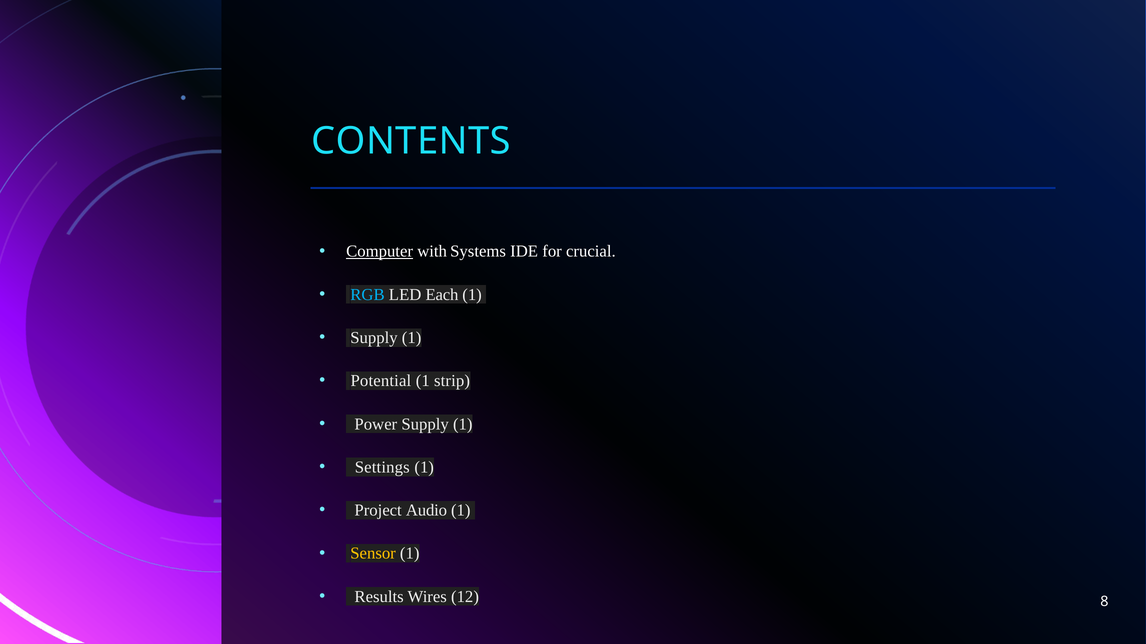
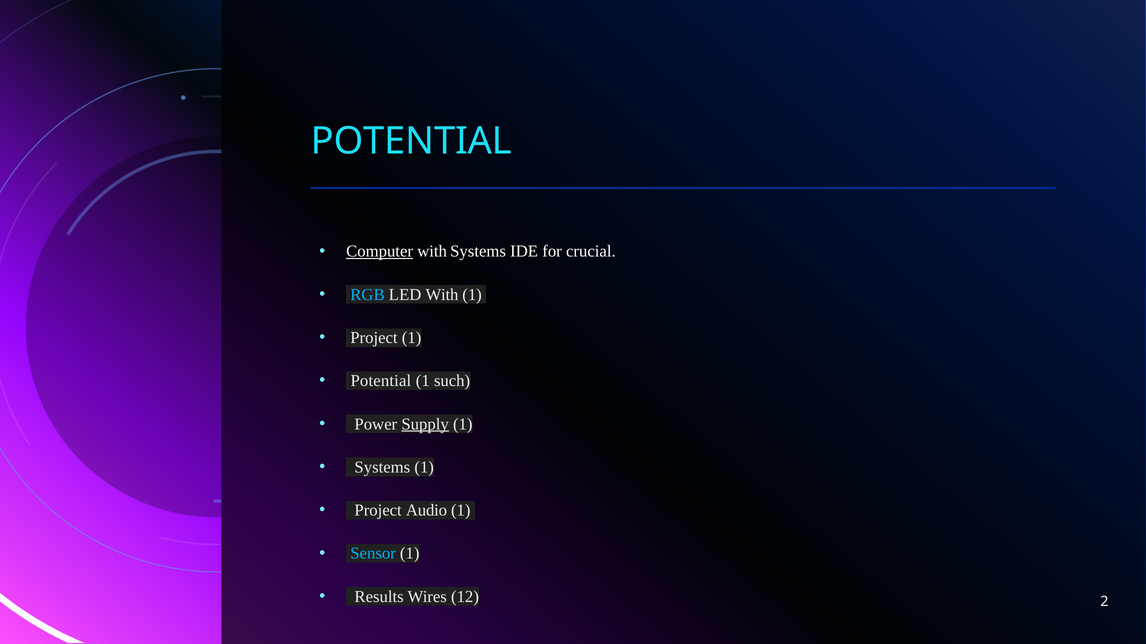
CONTENTS: CONTENTS -> POTENTIAL (411, 141)
LED Each: Each -> With (442, 295)
Supply: Supply -> Project (374, 338)
strip: strip -> such (452, 381)
Supply underline: none -> present (425, 424)
Settings: Settings -> Systems (382, 468)
Sensor colour: yellow -> light blue (373, 554)
8: 8 -> 2 (1104, 602)
